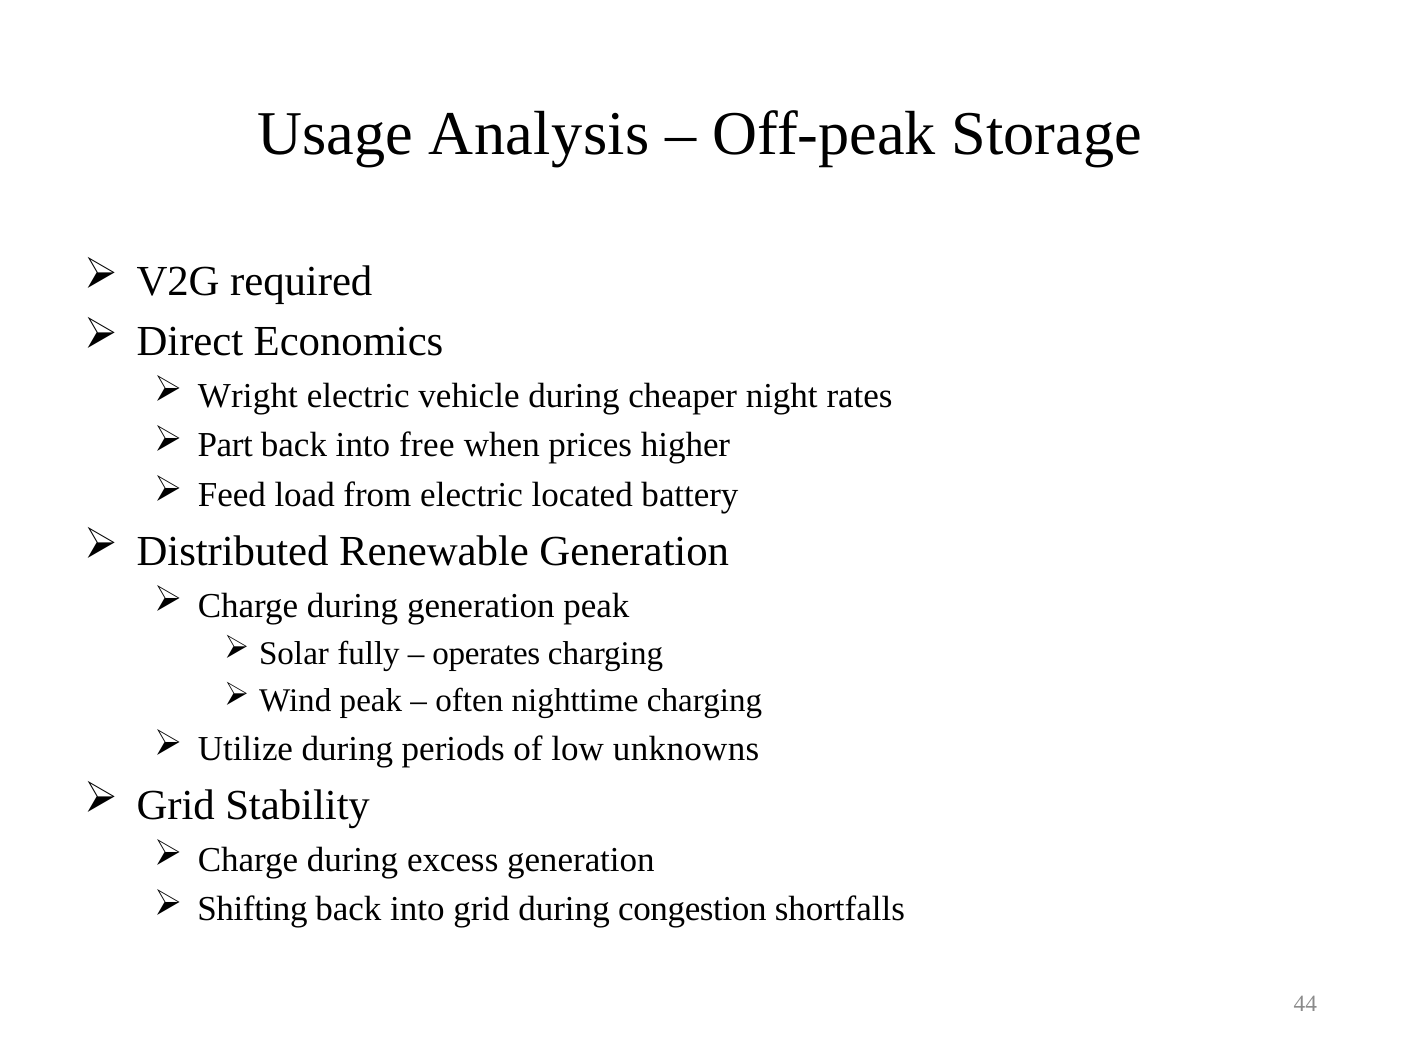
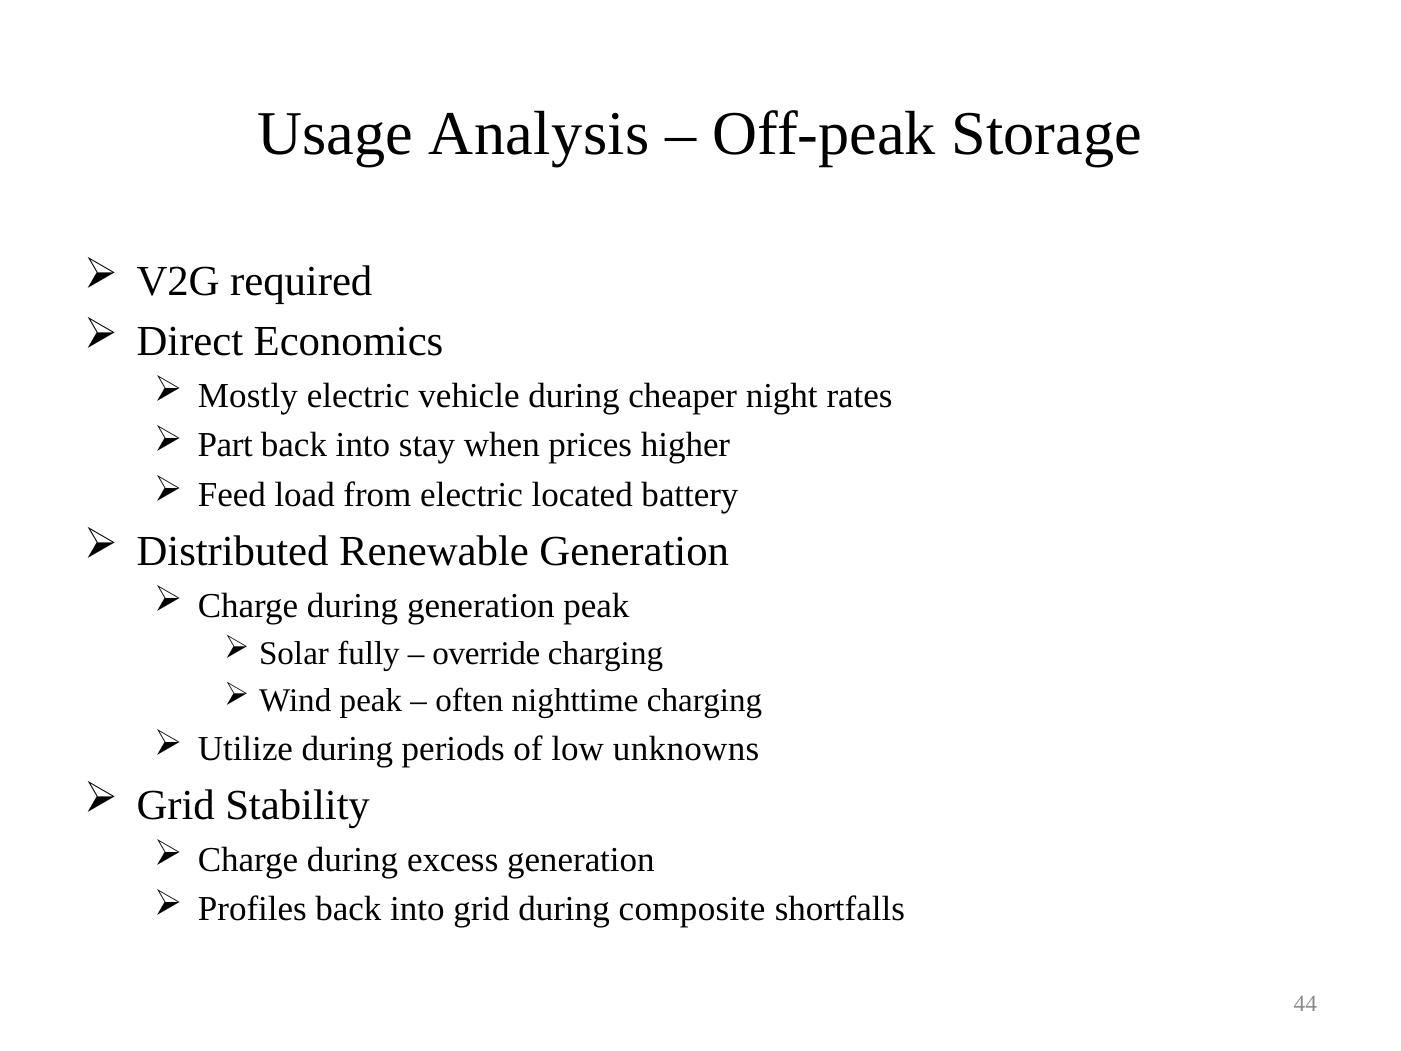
Wright: Wright -> Mostly (248, 395)
free: free -> stay (427, 445)
operates: operates -> override (486, 653)
Shifting: Shifting -> Profiles (252, 909)
congestion: congestion -> composite (692, 909)
